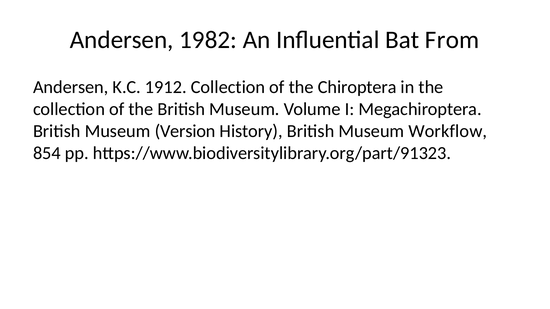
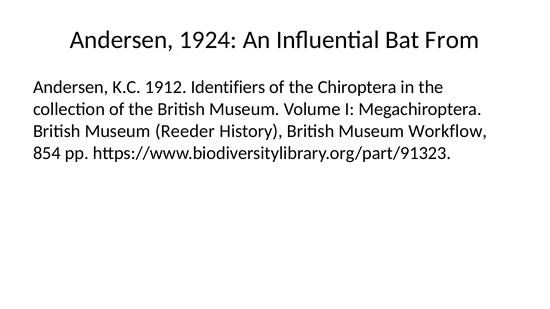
1982: 1982 -> 1924 (208, 40)
1912 Collection: Collection -> Identifiers (228, 87)
Version: Version -> Reeder (185, 131)
